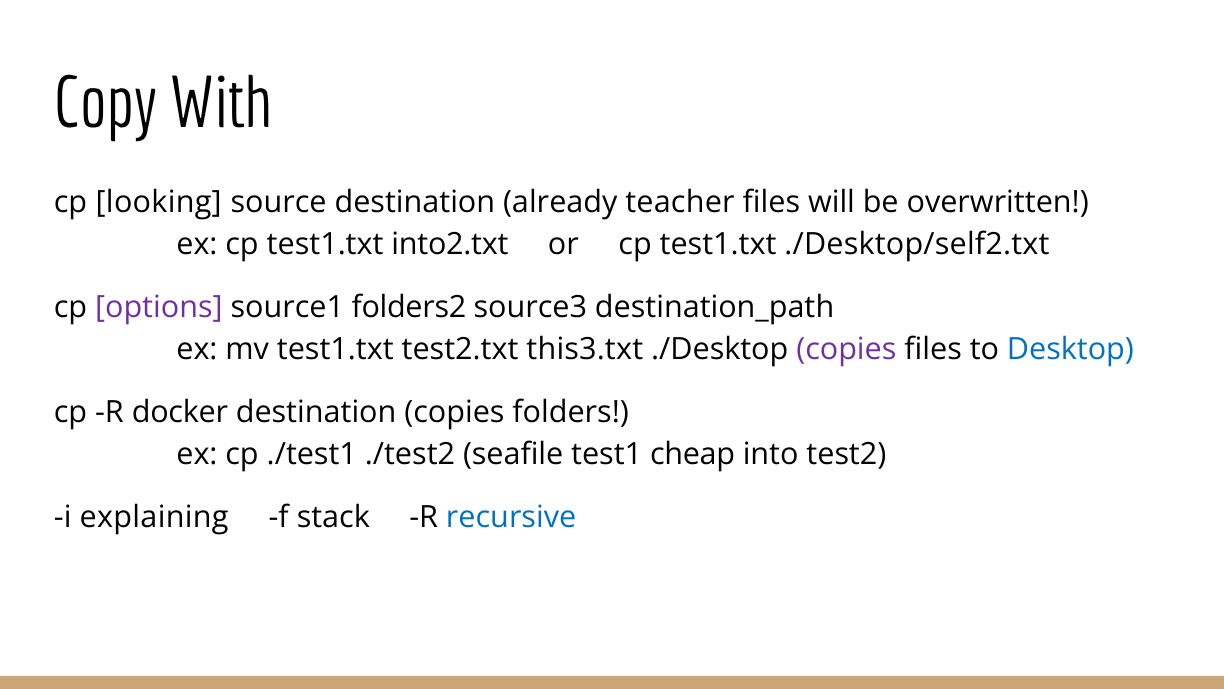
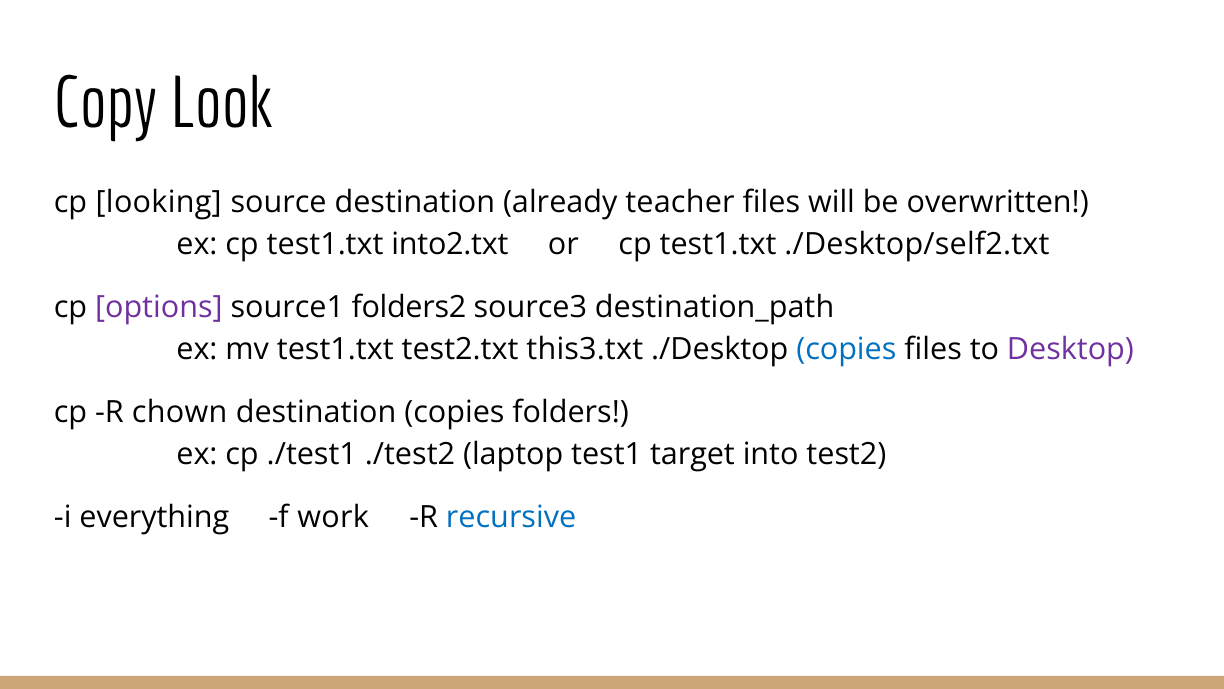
With: With -> Look (222, 103)
copies colour: purple -> blue (846, 349)
Desktop colour: blue -> purple (1070, 349)
docker: docker -> chown (180, 412)
seafile: seafile -> laptop (513, 454)
cheap: cheap -> target (692, 454)
explaining: explaining -> everything (154, 517)
stack: stack -> work (333, 517)
